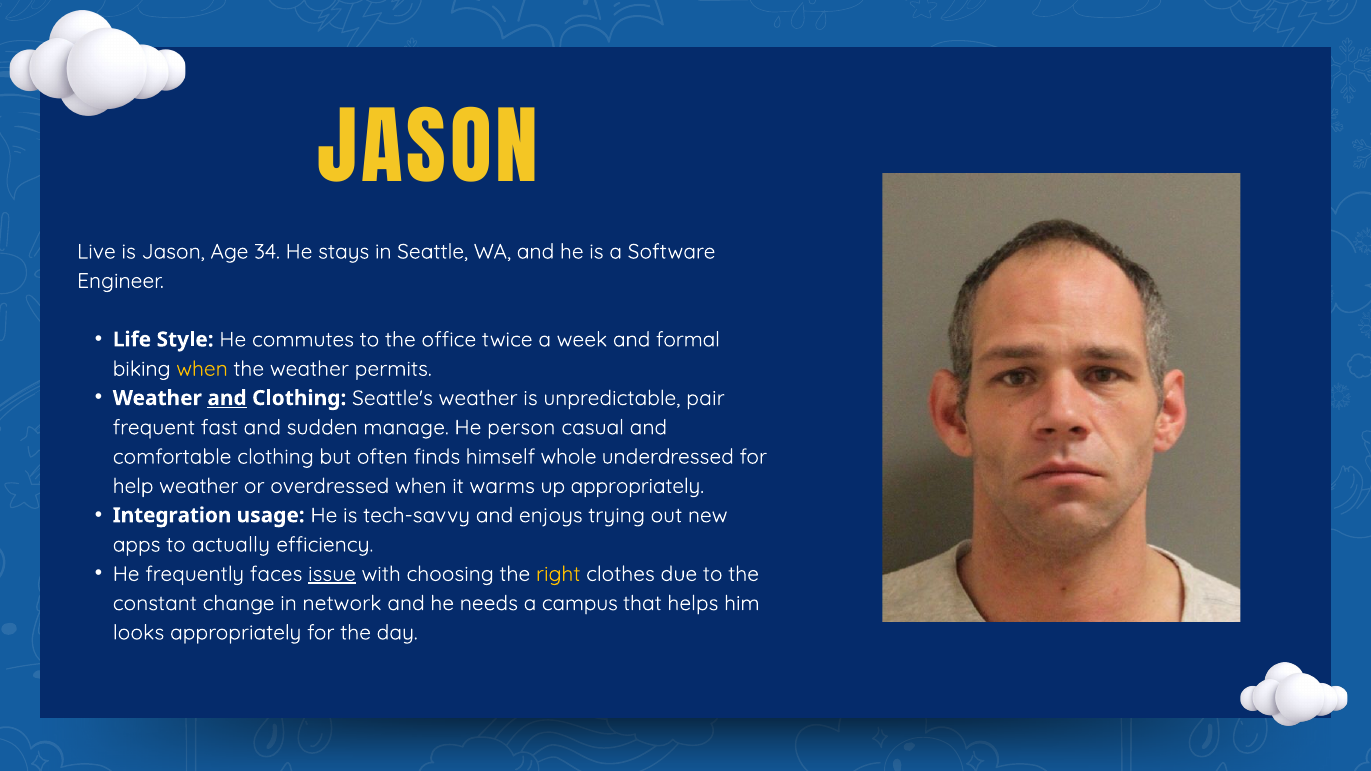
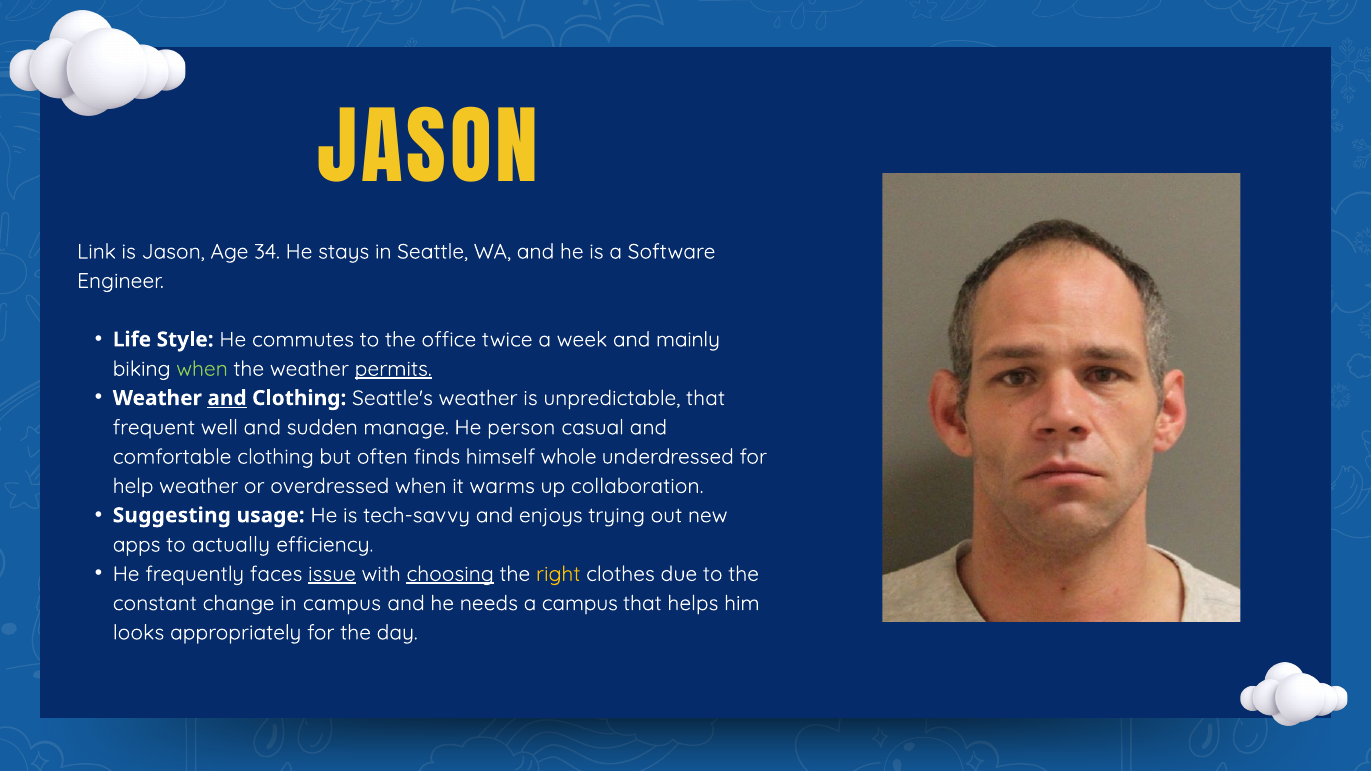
Live: Live -> Link (97, 252)
formal: formal -> mainly (688, 340)
when colour: yellow -> light green (202, 369)
permits underline: none -> present (393, 369)
unpredictable pair: pair -> that (706, 398)
fast: fast -> well (219, 428)
up appropriately: appropriately -> collaboration (637, 486)
Integration: Integration -> Suggesting (172, 516)
choosing underline: none -> present (450, 574)
in network: network -> campus (342, 603)
